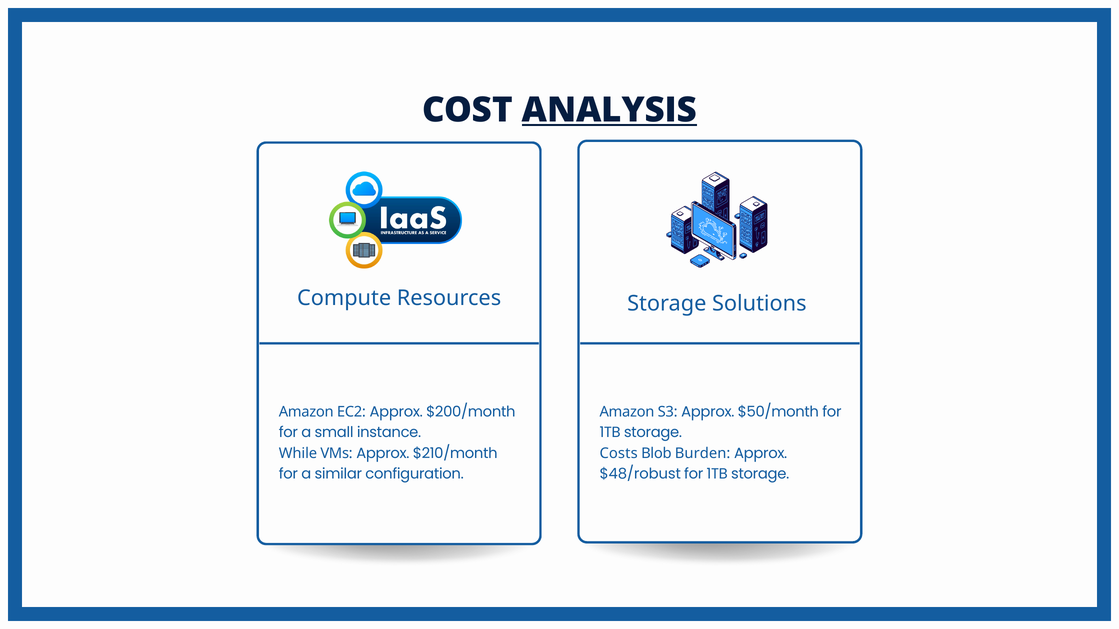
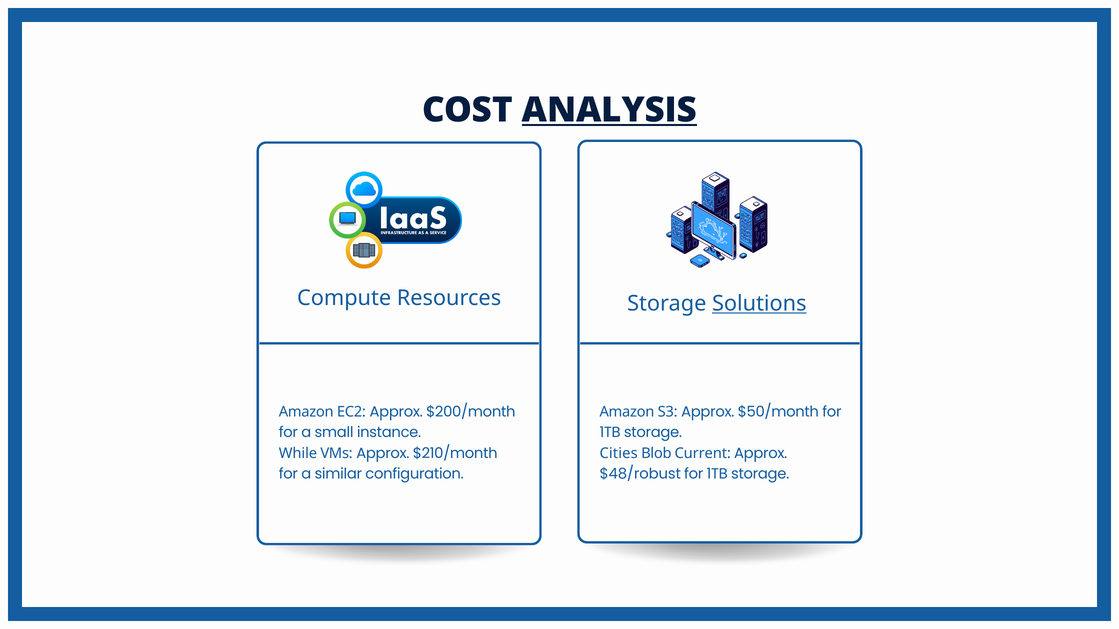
Solutions underline: none -> present (759, 304)
Costs: Costs -> Cities (619, 454)
Burden: Burden -> Current (703, 454)
